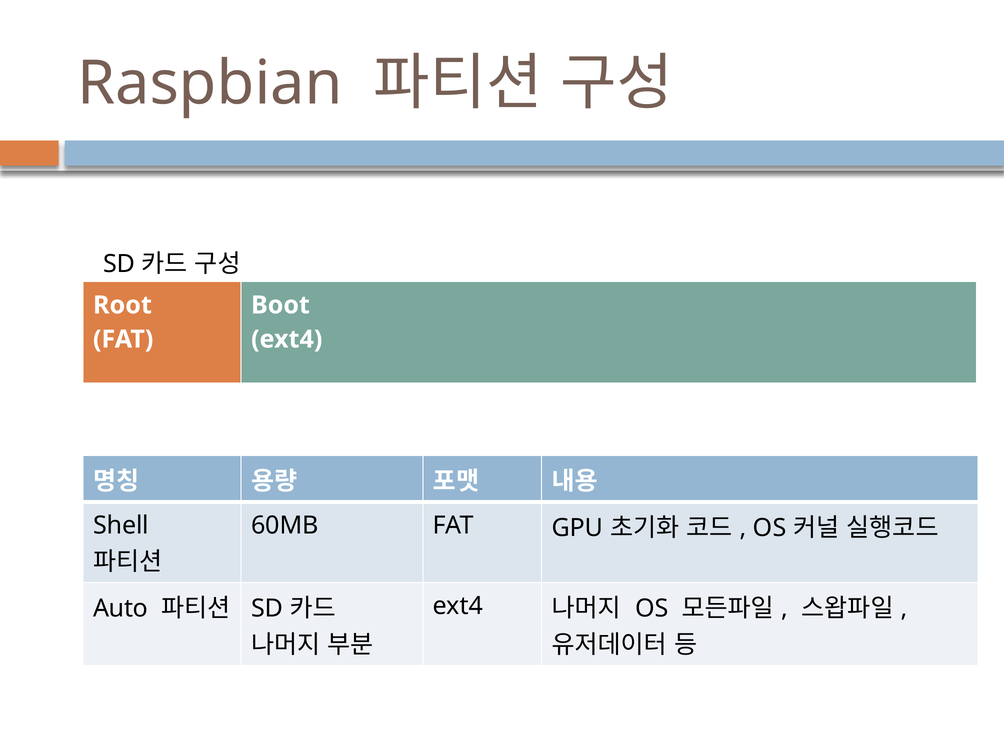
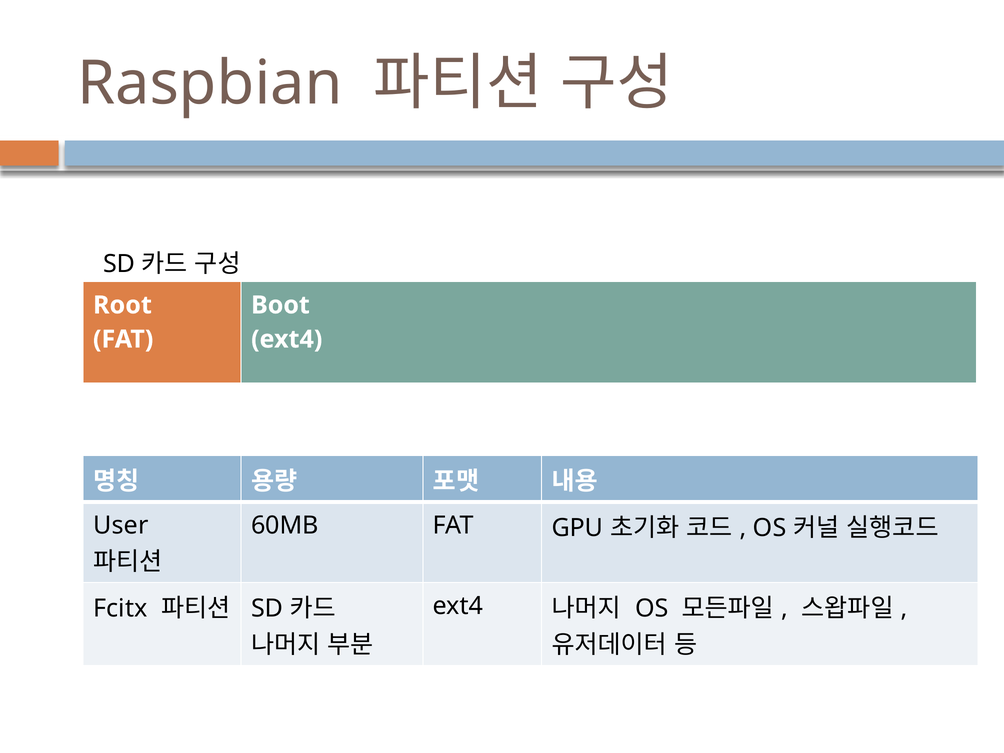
Shell: Shell -> User (121, 525)
Auto: Auto -> Fcitx (120, 608)
